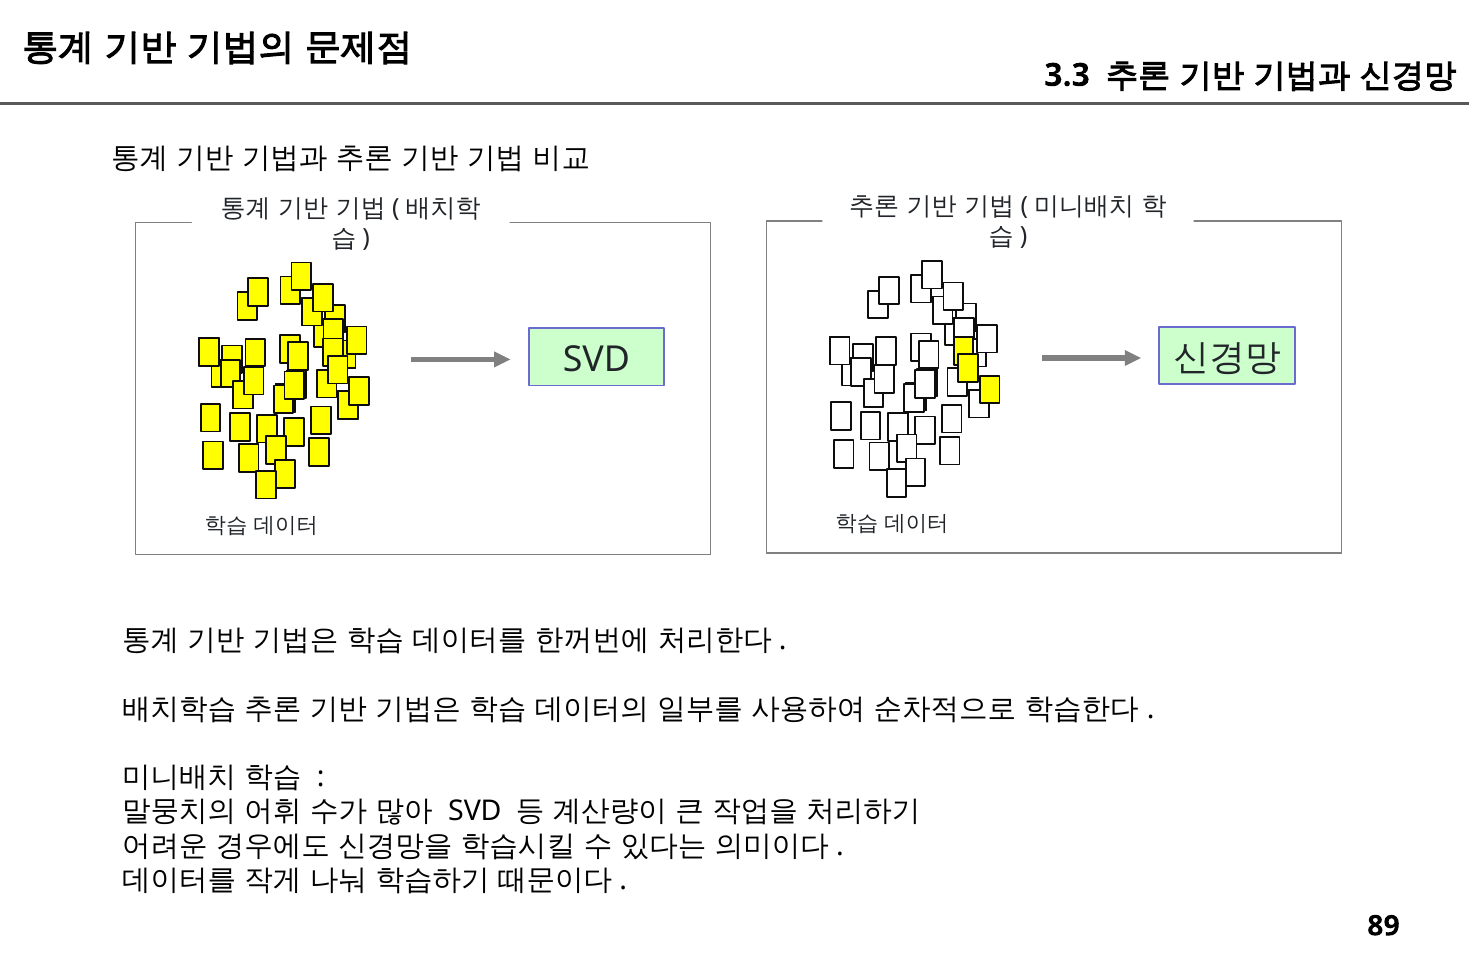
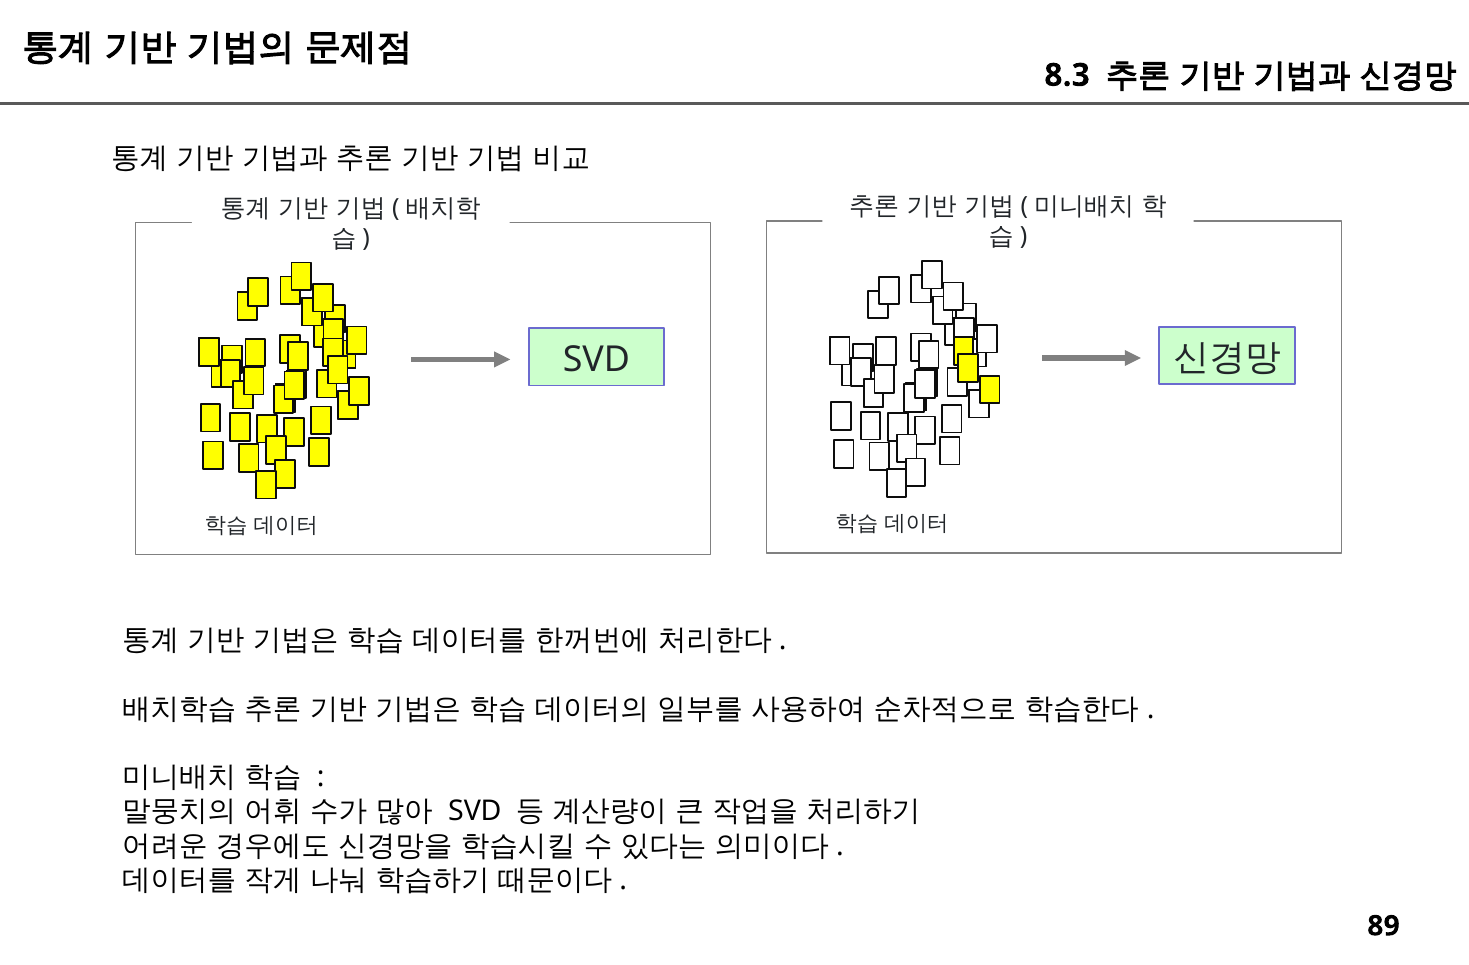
3.3: 3.3 -> 8.3 (1067, 75)
